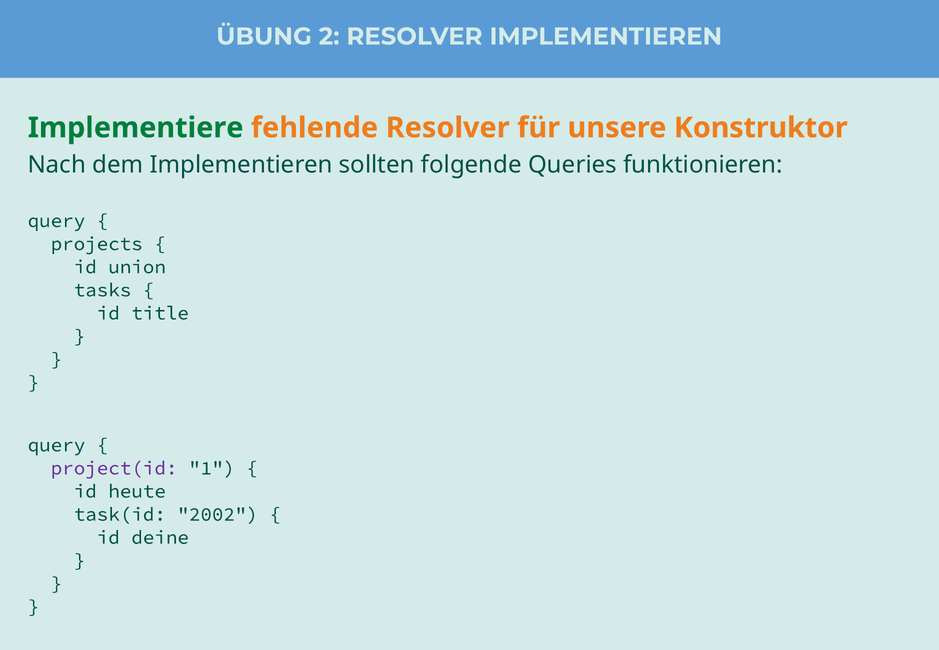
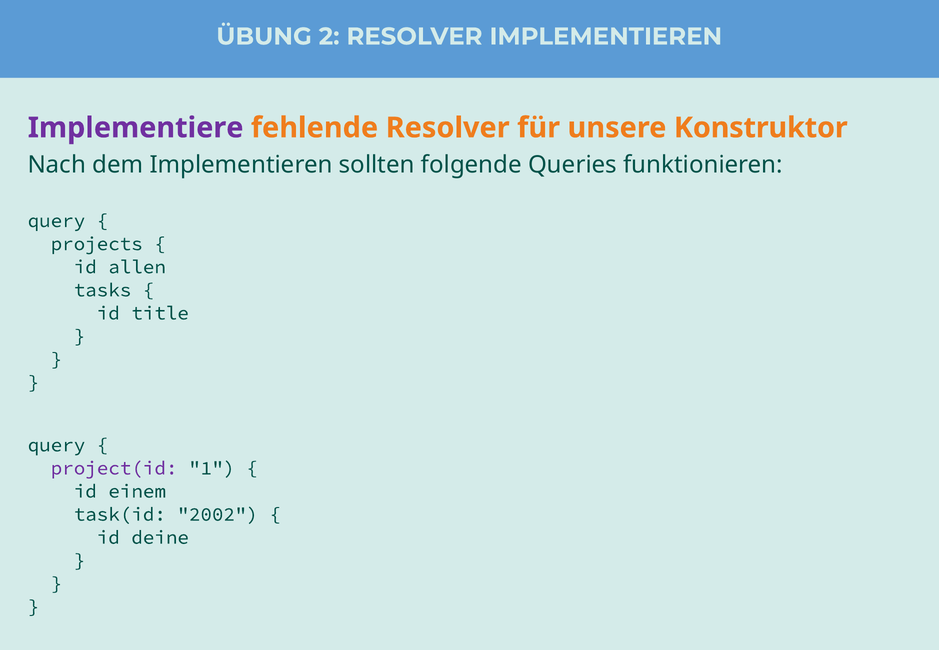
Implementiere colour: green -> purple (136, 128)
union: union -> allen (137, 267)
heute: heute -> einem (137, 491)
